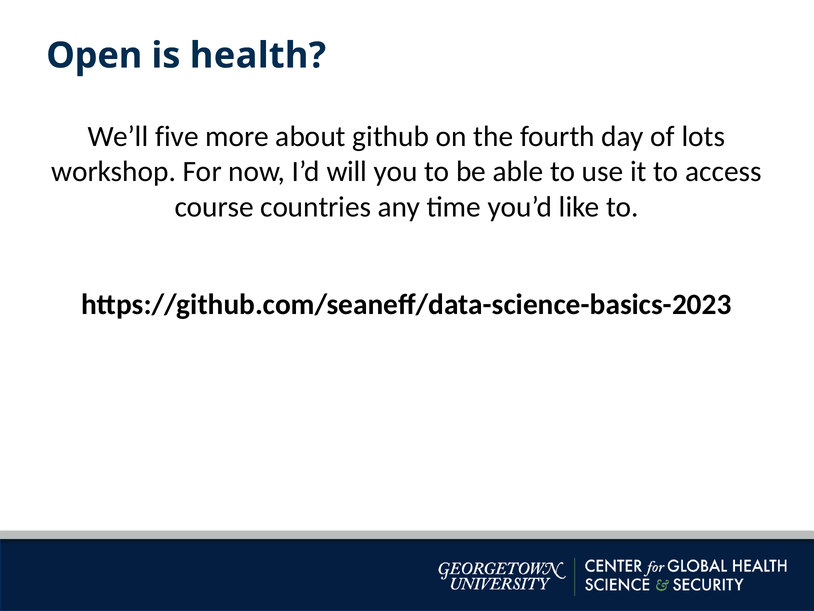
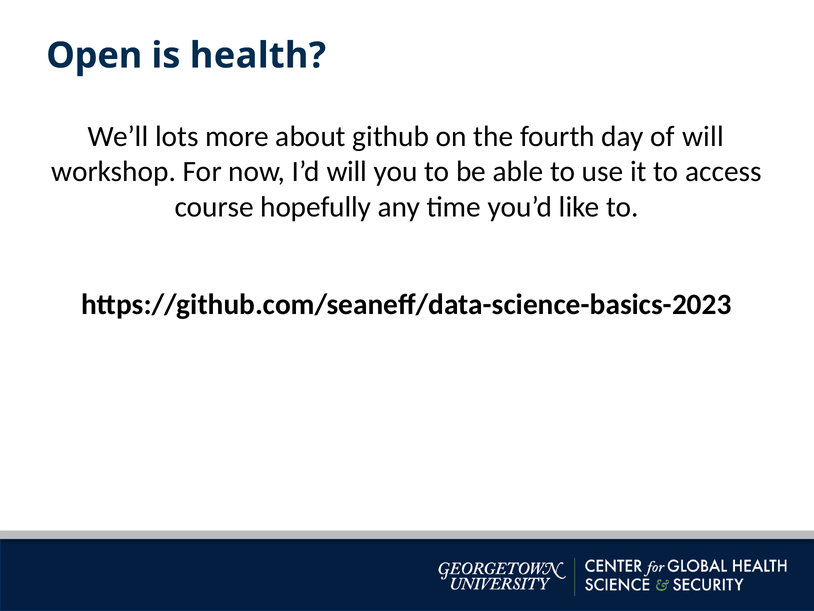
five: five -> lots (177, 136)
of lots: lots -> will (703, 136)
countries: countries -> hopefully (316, 207)
